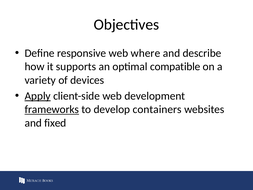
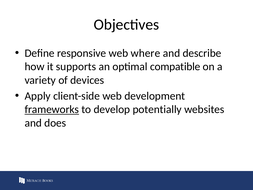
Apply underline: present -> none (38, 96)
containers: containers -> potentially (157, 109)
fixed: fixed -> does (55, 123)
